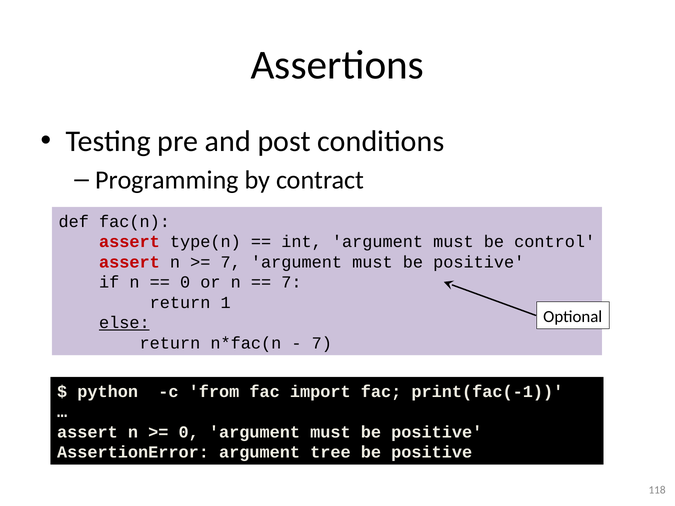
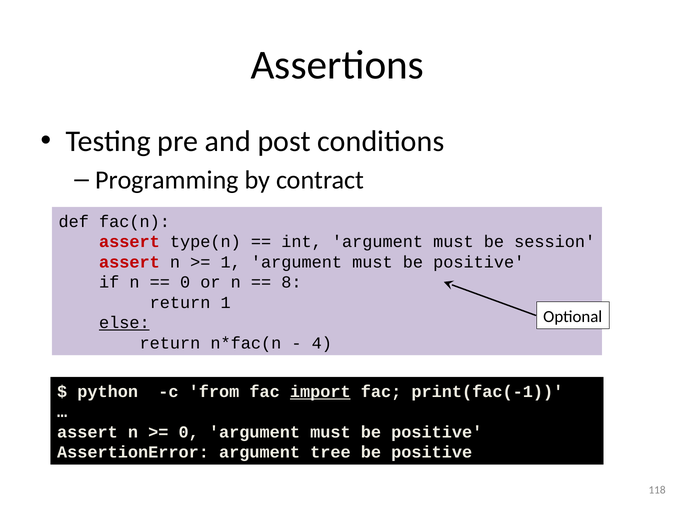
control: control -> session (555, 242)
7: 7 -> 1 (231, 262)
7: 7 -> 8 (291, 282)
7: 7 -> 4 (322, 343)
import underline: none -> present (320, 392)
